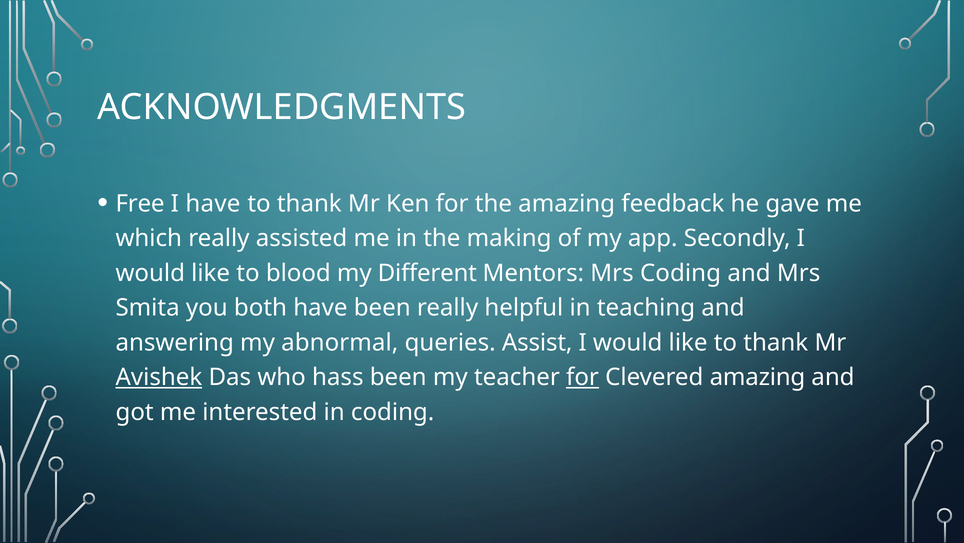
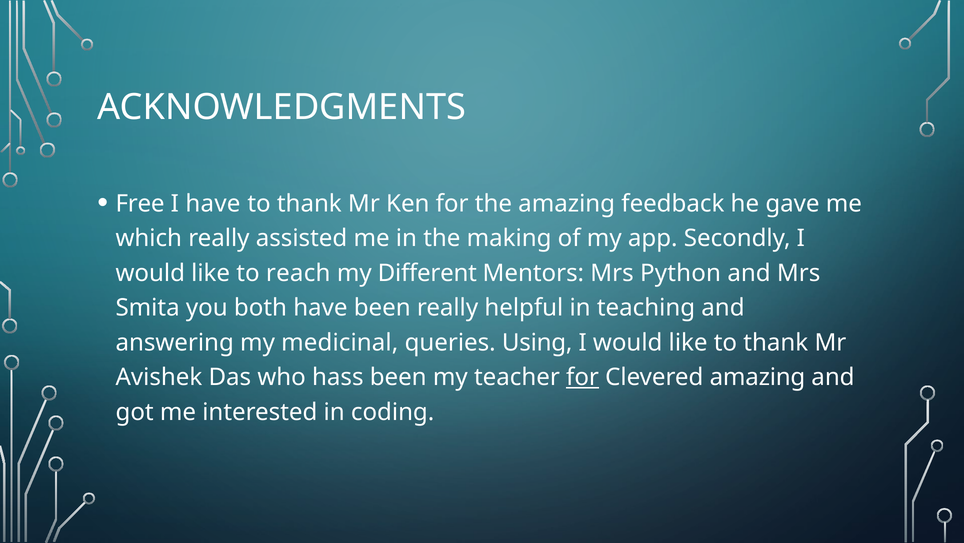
blood: blood -> reach (298, 273)
Mrs Coding: Coding -> Python (680, 273)
abnormal: abnormal -> medicinal (340, 342)
Assist: Assist -> Using (537, 342)
Avishek underline: present -> none (159, 377)
